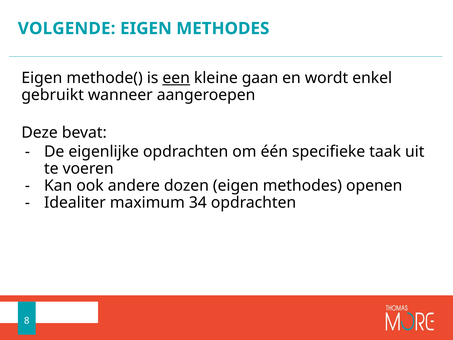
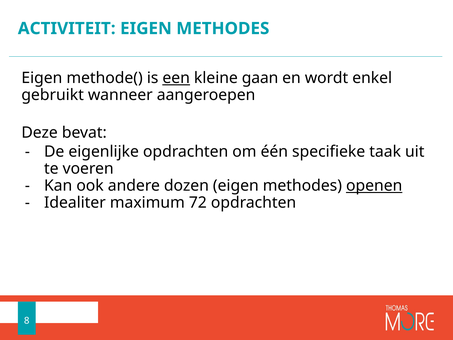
VOLGENDE: VOLGENDE -> ACTIVITEIT (67, 28)
openen underline: none -> present (374, 185)
34: 34 -> 72 (198, 202)
